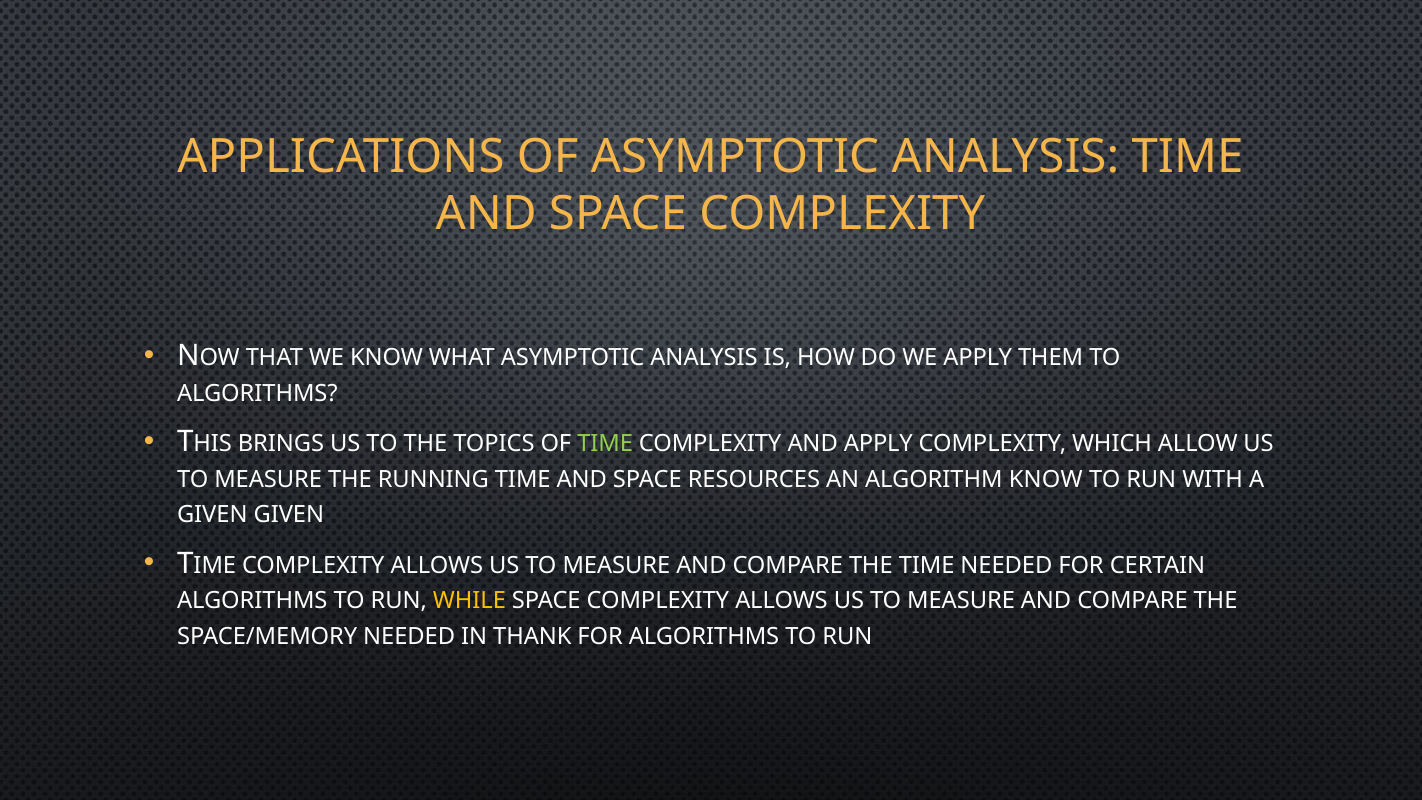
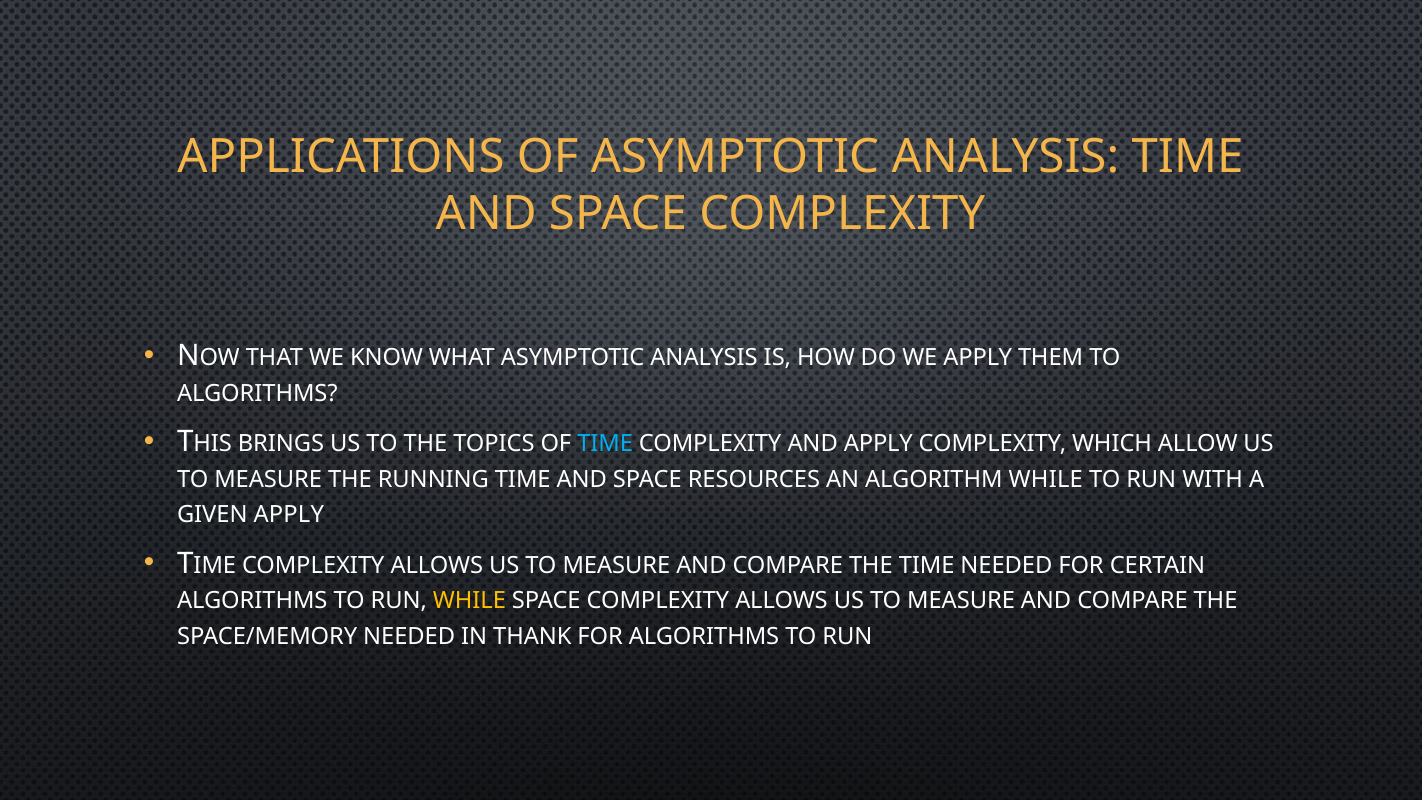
TIME colour: light green -> light blue (605, 444)
ALGORITHM KNOW: KNOW -> WHILE (1046, 479)
GIVEN GIVEN: GIVEN -> APPLY (289, 515)
